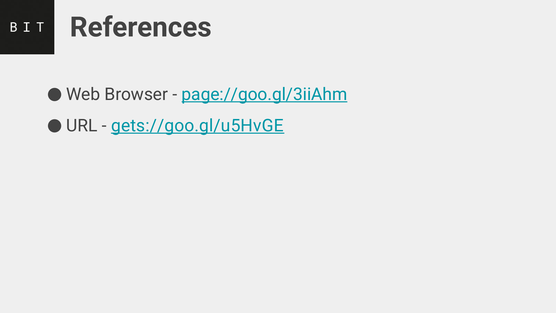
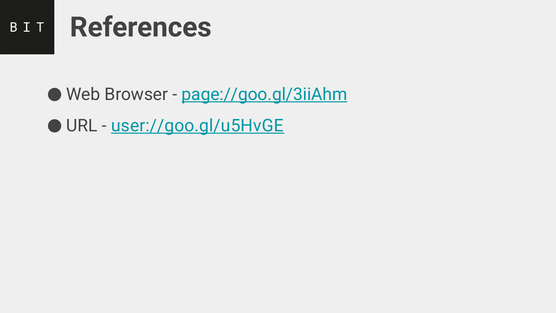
gets://goo.gl/u5HvGE: gets://goo.gl/u5HvGE -> user://goo.gl/u5HvGE (197, 126)
